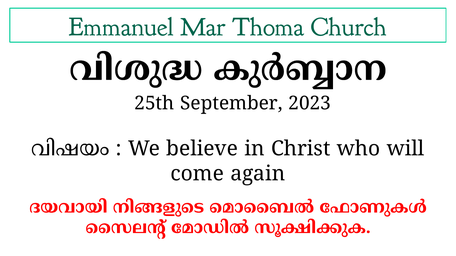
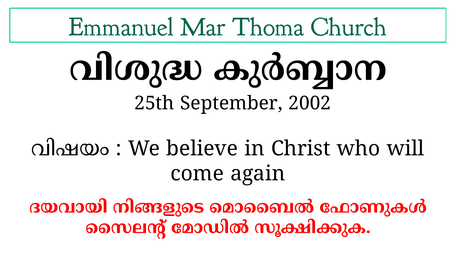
2023: 2023 -> 2002 (310, 103)
